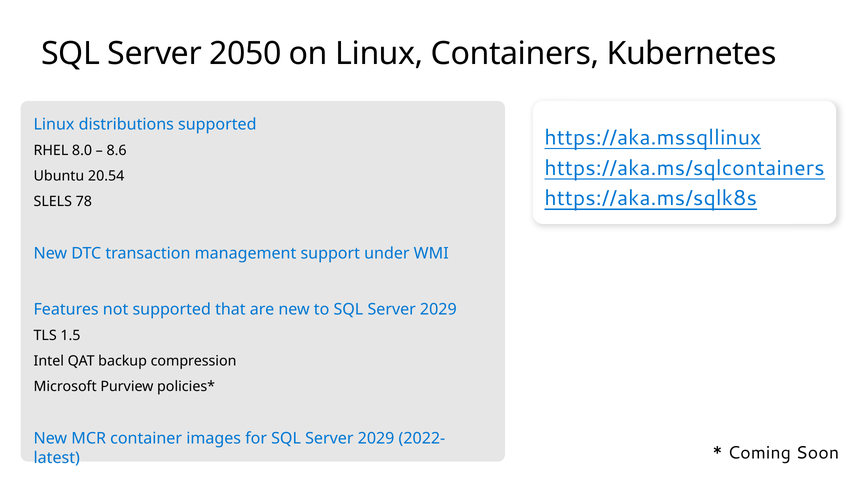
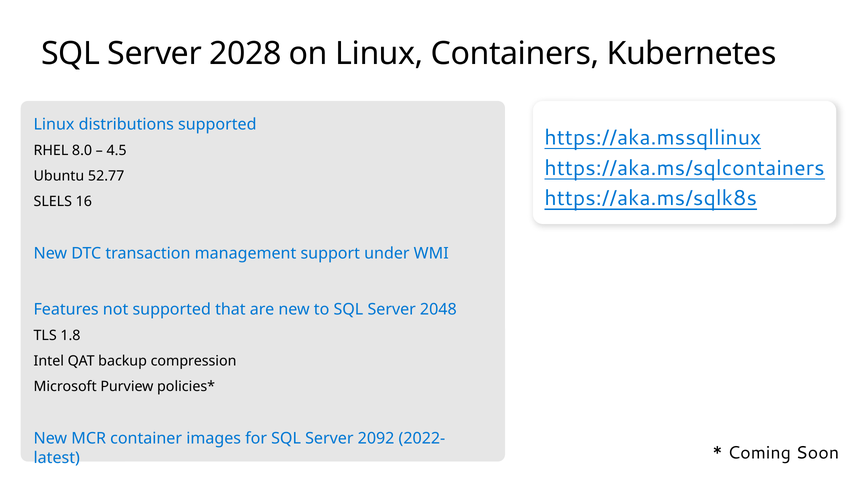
2050: 2050 -> 2028 (246, 54)
8.6: 8.6 -> 4.5 (117, 151)
20.54: 20.54 -> 52.77 (106, 176)
78: 78 -> 16 (84, 201)
to SQL Server 2029: 2029 -> 2048 (438, 309)
1.5: 1.5 -> 1.8 (70, 336)
for SQL Server 2029: 2029 -> 2092 (376, 439)
